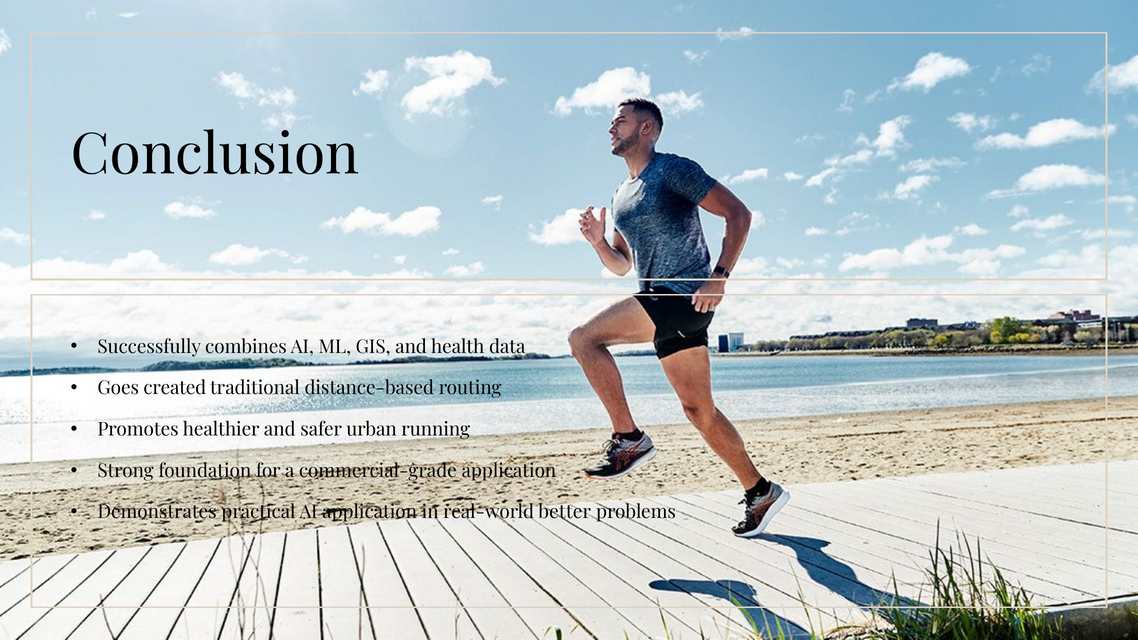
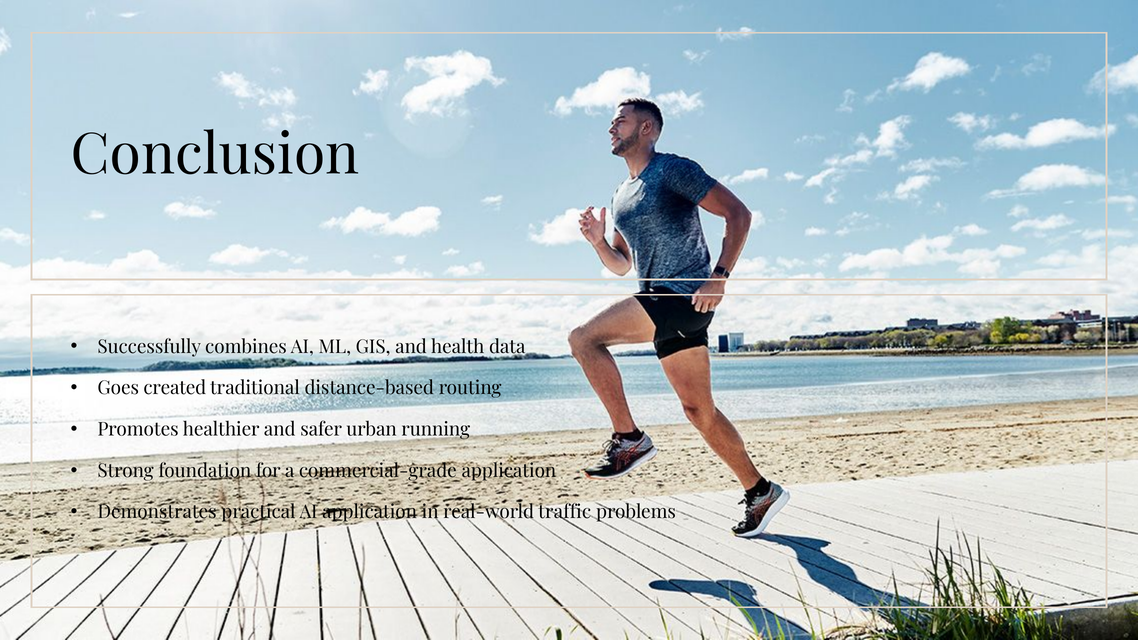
better: better -> traffic (565, 512)
